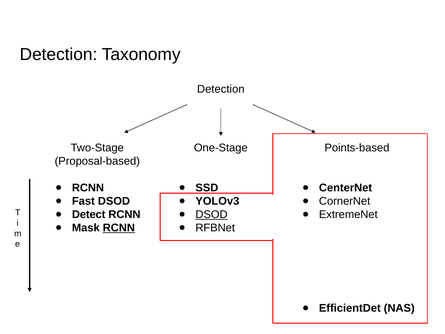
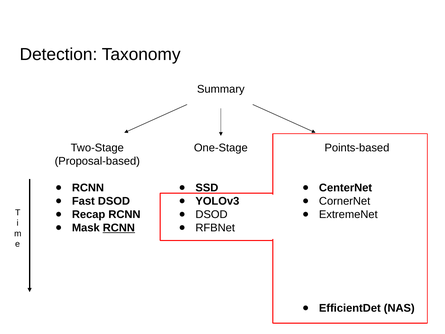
Detection: Detection -> Summary (221, 89)
Detect: Detect -> Recap (89, 214)
DSOD underline: present -> none (212, 214)
